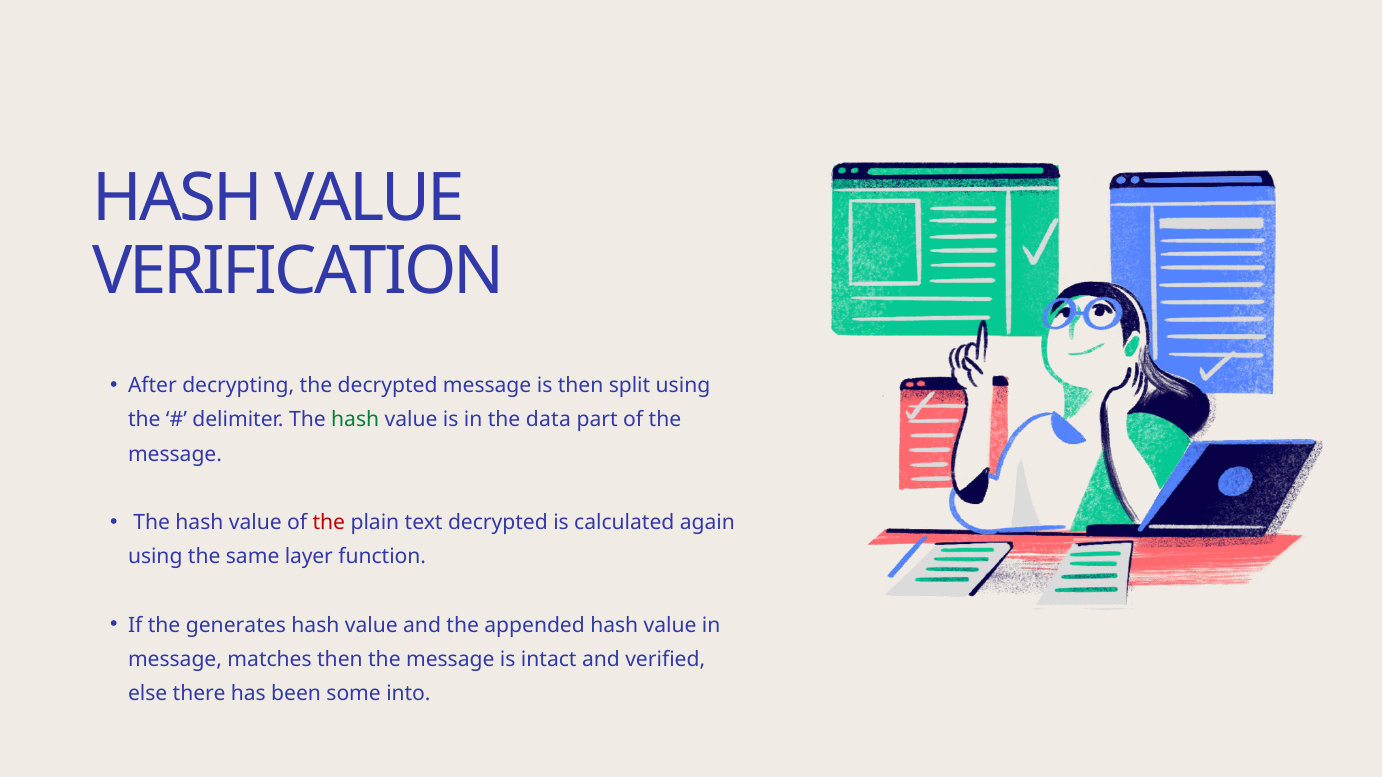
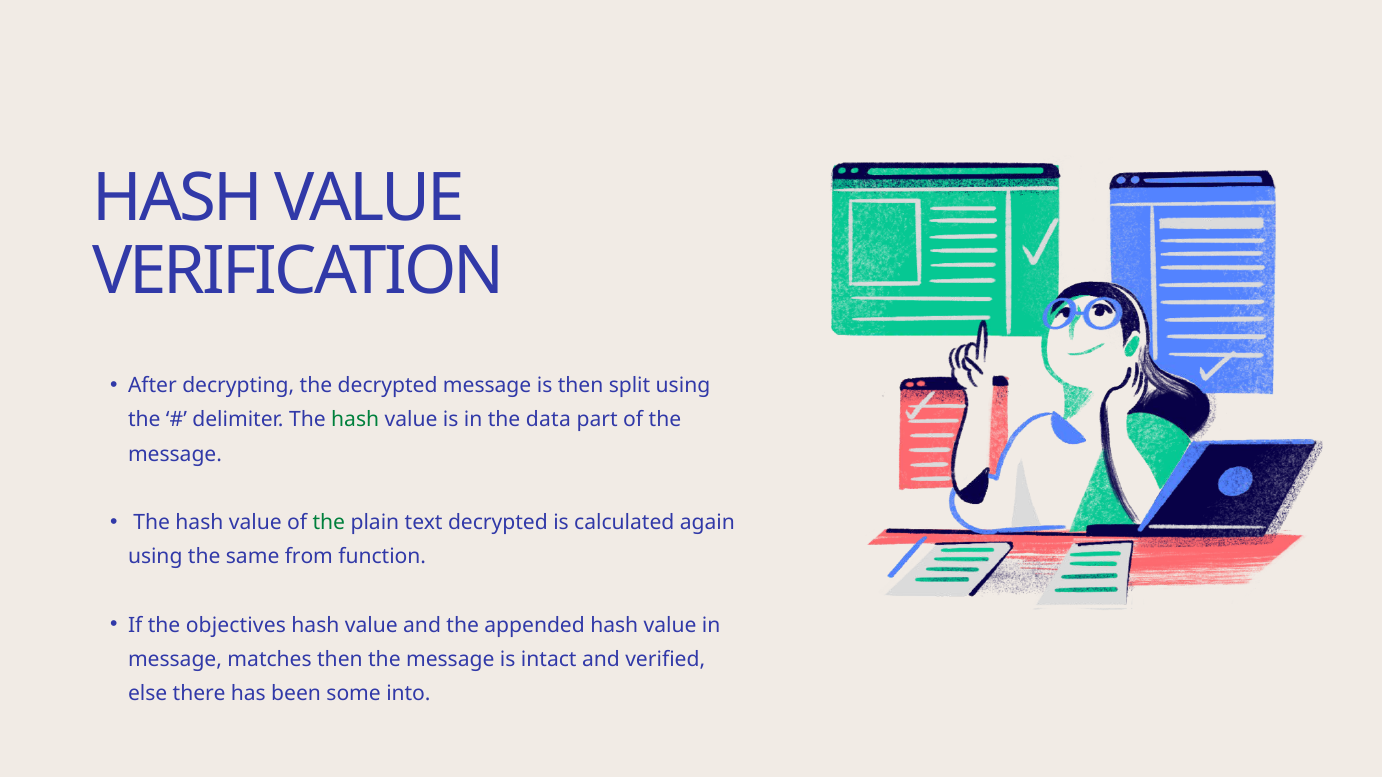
the colour: red -> green (329, 523)
layer: layer -> from (309, 557)
generates: generates -> objectives (236, 625)
